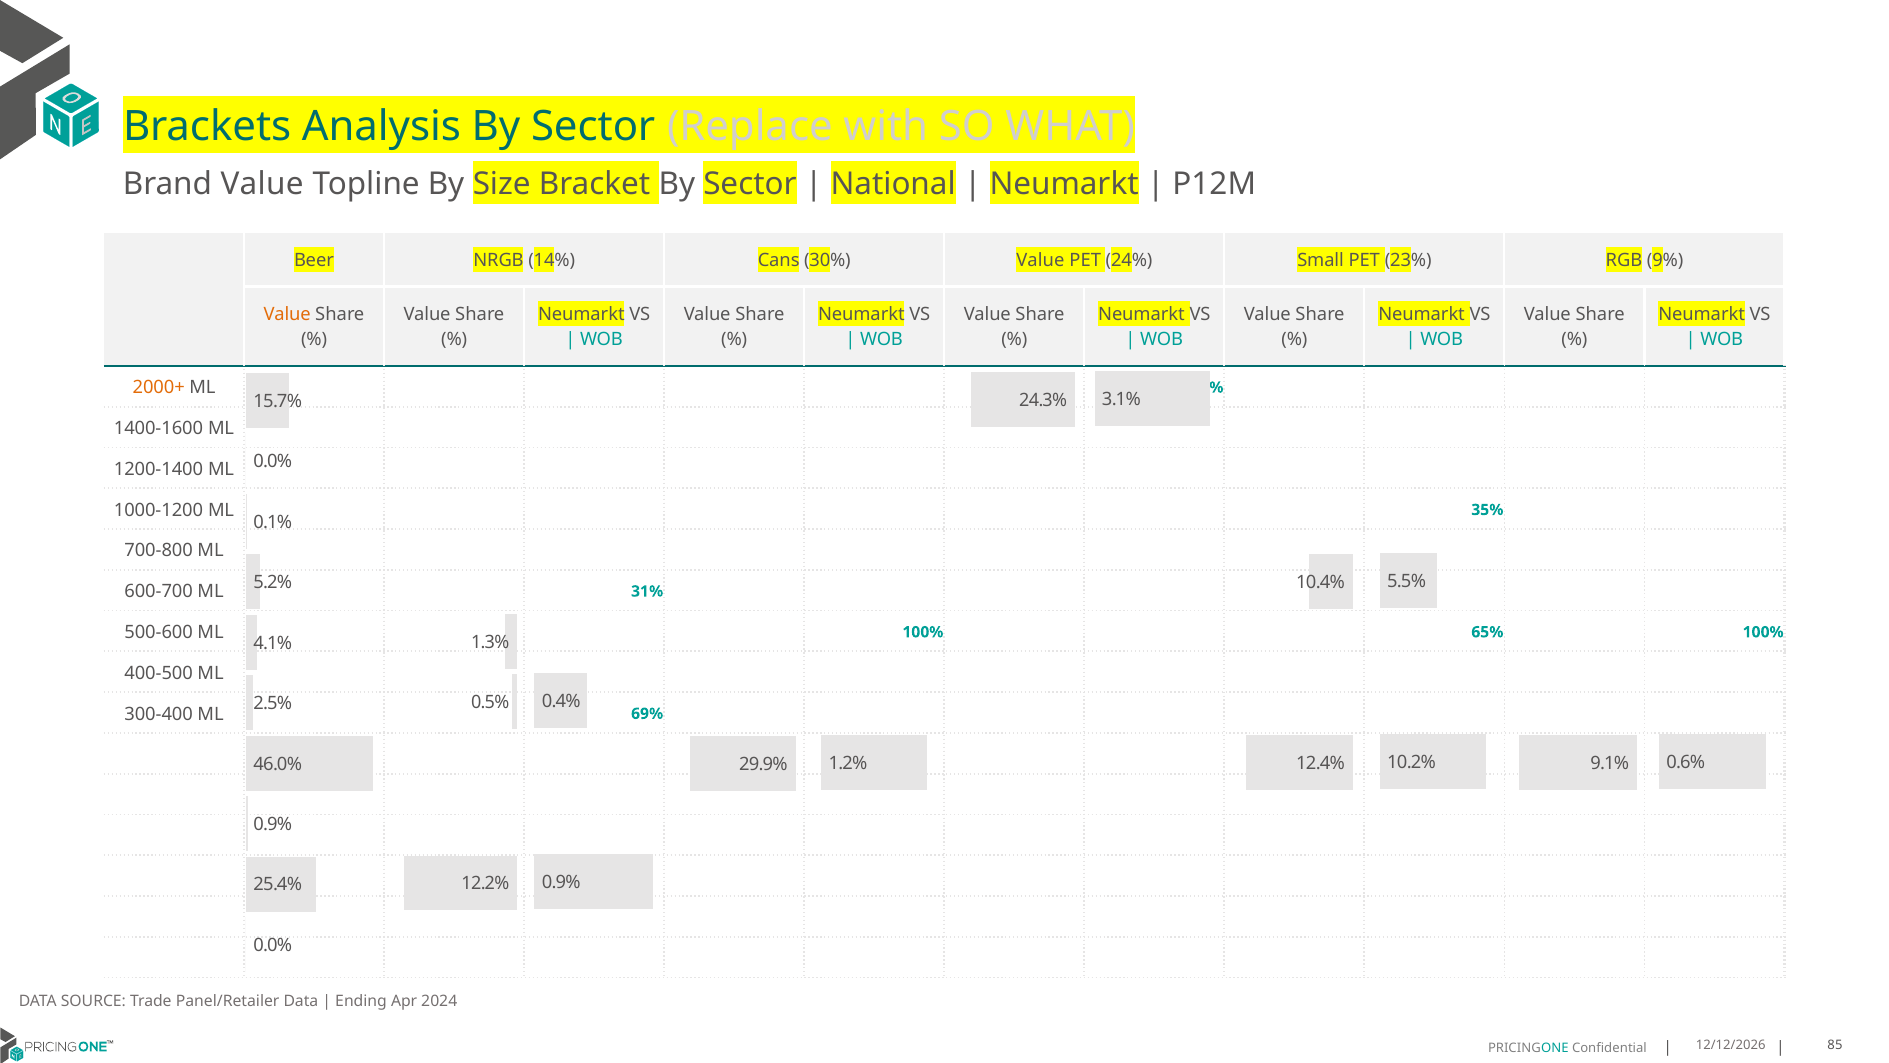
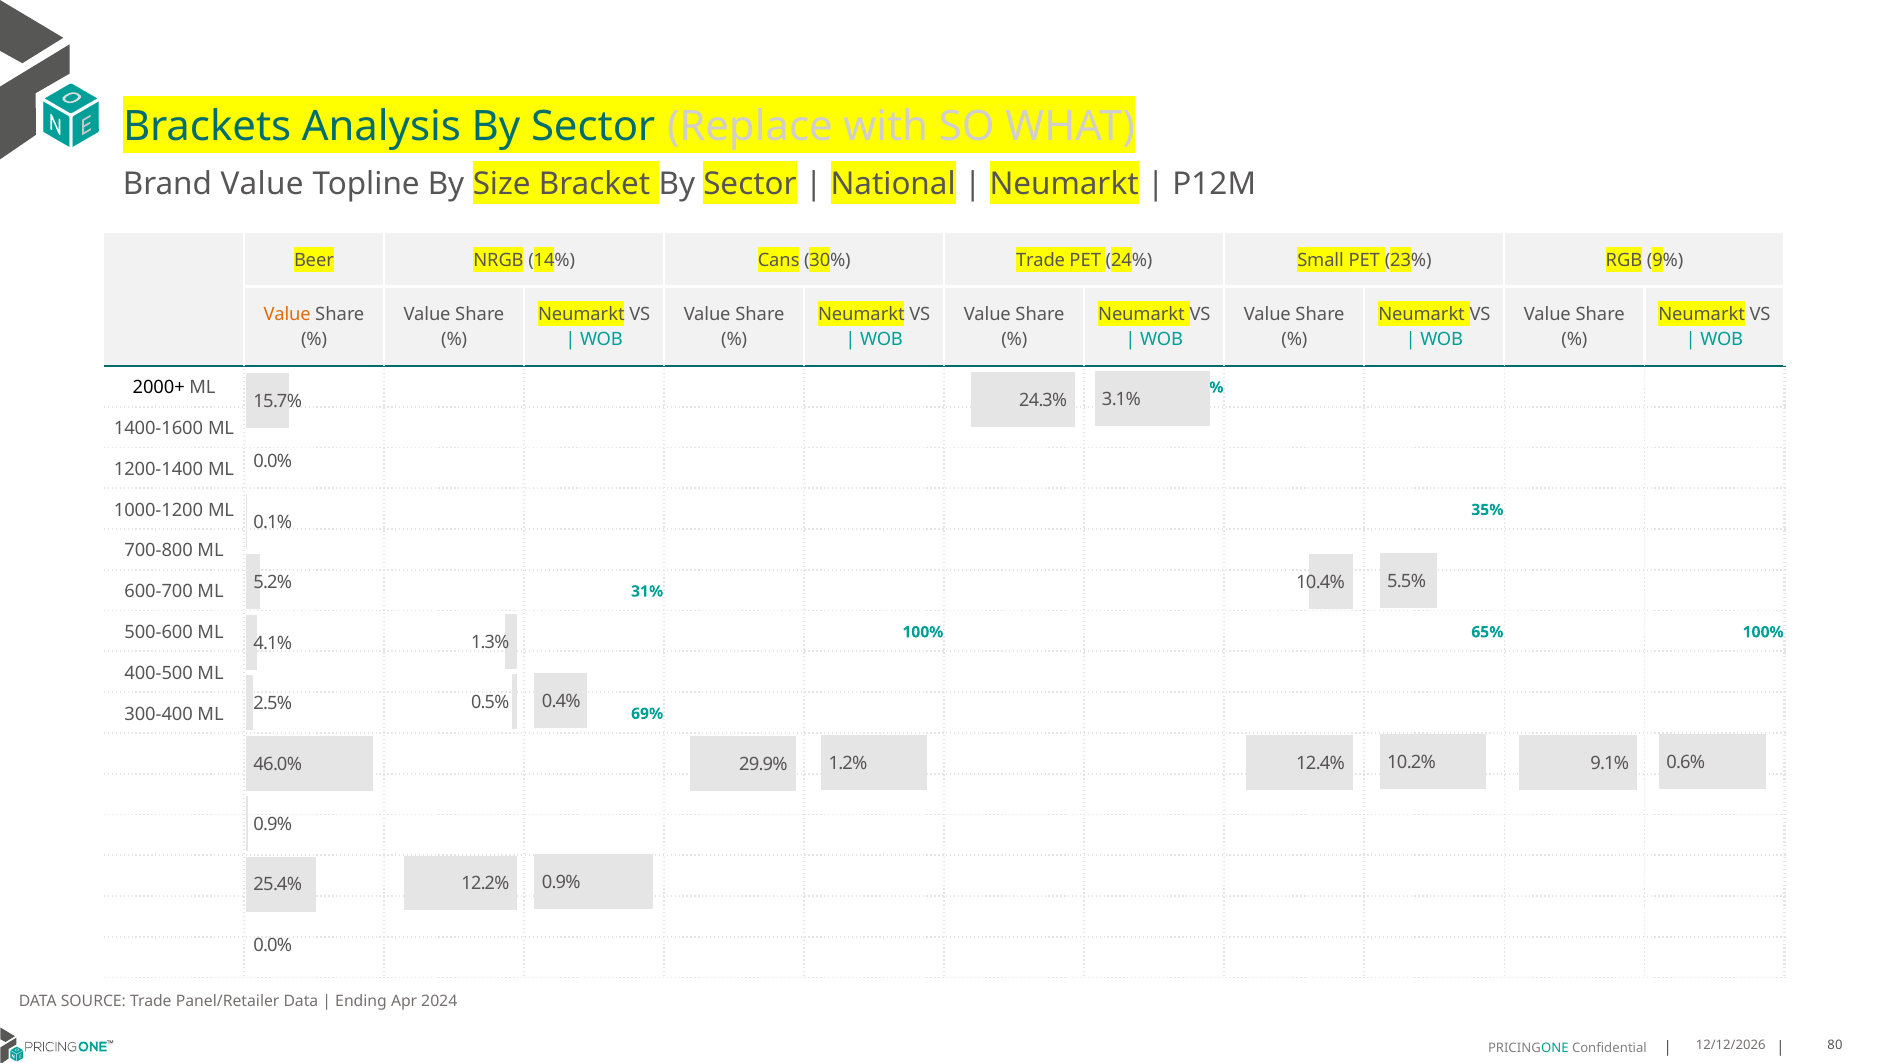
30% Value: Value -> Trade (1041, 260)
2000+ colour: orange -> black (159, 388)
85: 85 -> 80 (1835, 1045)
